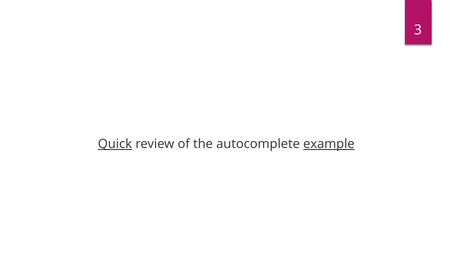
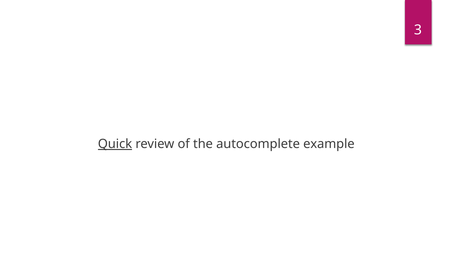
example underline: present -> none (329, 144)
